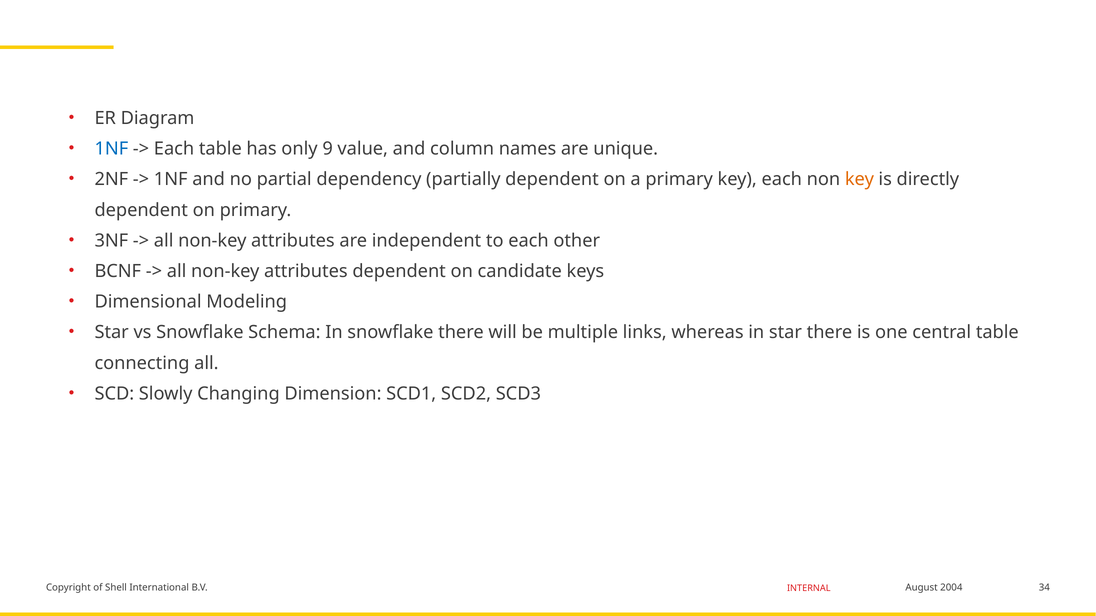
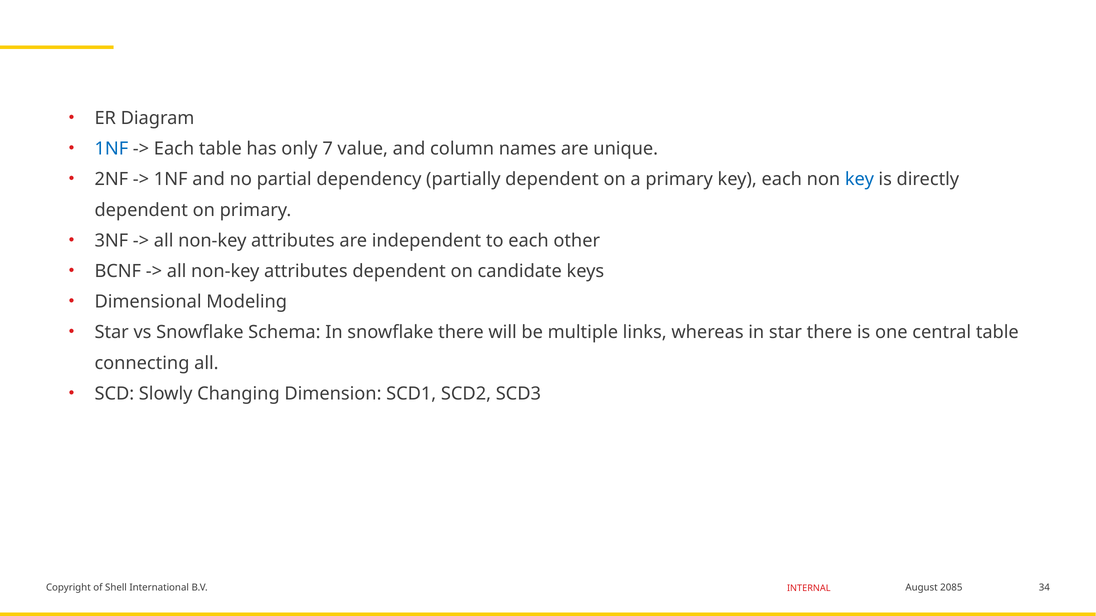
9: 9 -> 7 (328, 149)
key colour: orange -> blue (859, 180)
2004: 2004 -> 2085 (951, 588)
